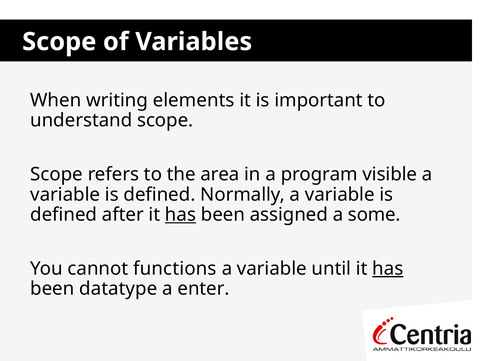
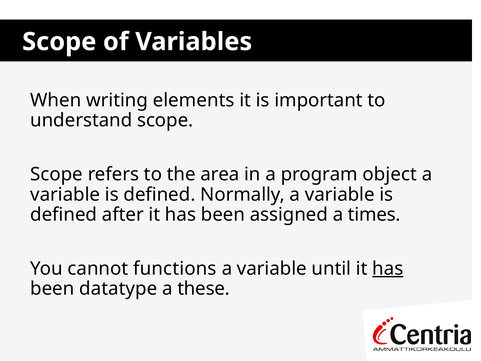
visible: visible -> object (390, 174)
has underline: present -> none (180, 215)
some: some -> times (374, 215)
enter: enter -> these (204, 289)
